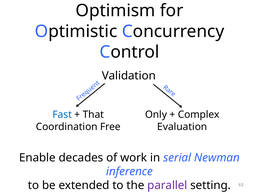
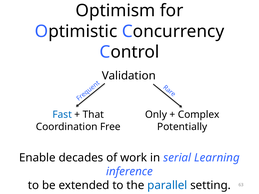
Evaluation: Evaluation -> Potentially (182, 127)
Newman: Newman -> Learning (217, 158)
parallel colour: purple -> blue (167, 186)
